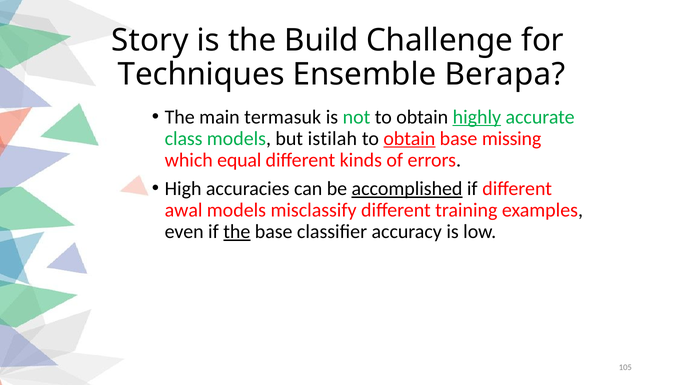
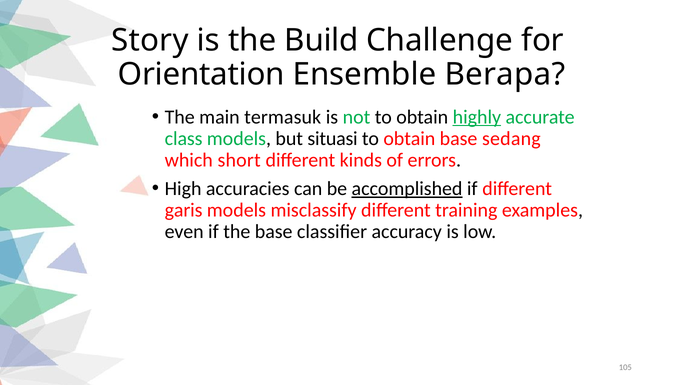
Techniques: Techniques -> Orientation (201, 74)
istilah: istilah -> situasi (333, 138)
obtain underline: present -> none (409, 138)
missing: missing -> sedang (511, 138)
equal: equal -> short (239, 160)
awal: awal -> garis (184, 210)
the underline: present -> none (237, 232)
